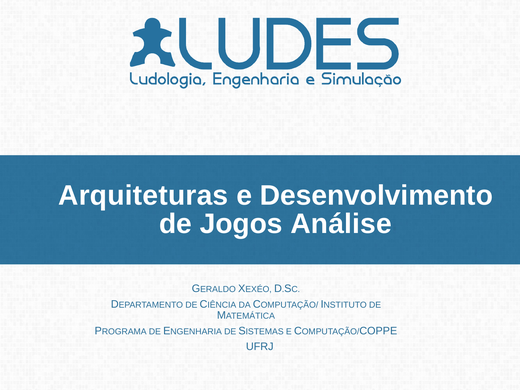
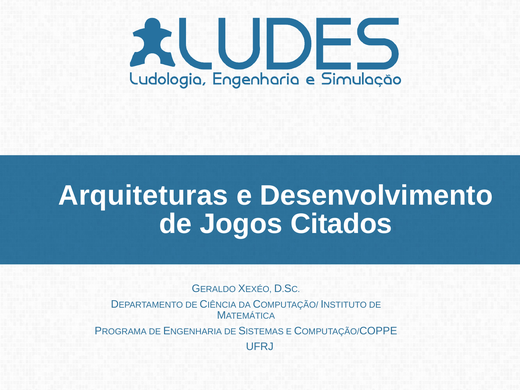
Análise: Análise -> Citados (341, 224)
